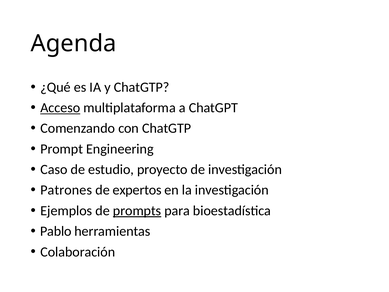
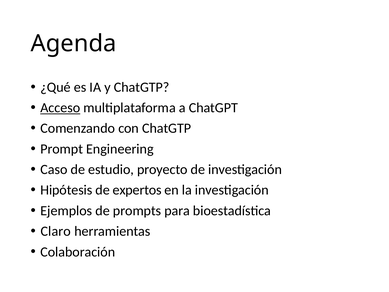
Patrones: Patrones -> Hipótesis (66, 190)
prompts underline: present -> none (137, 211)
Pablo: Pablo -> Claro (56, 231)
